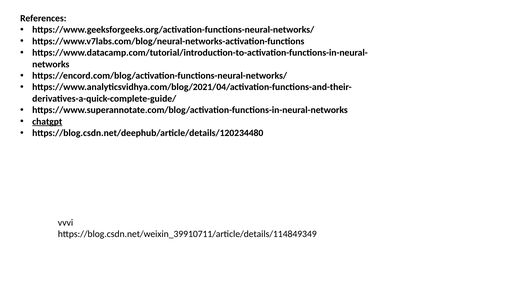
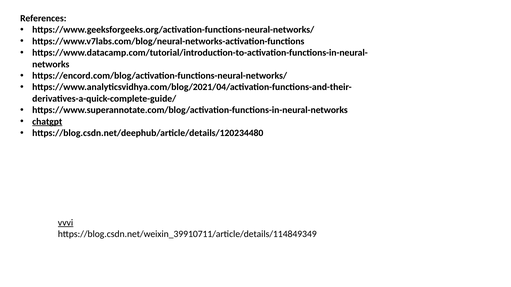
vvvi underline: none -> present (66, 223)
